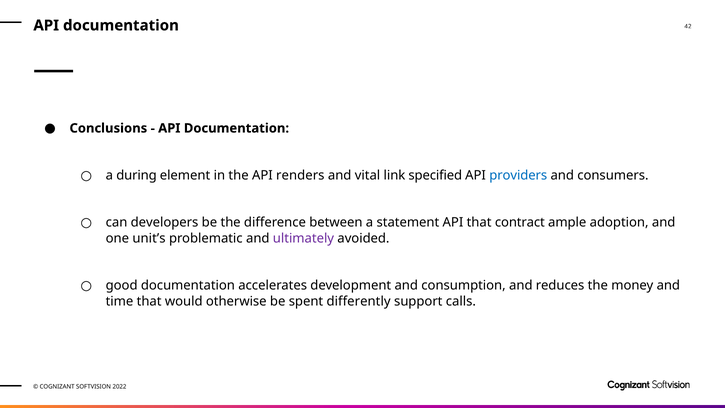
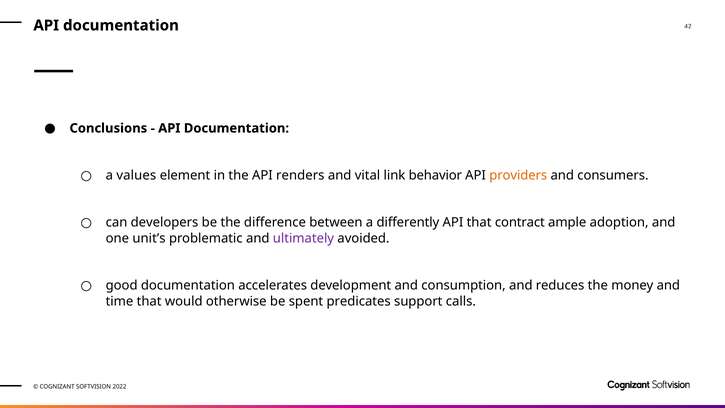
during: during -> values (136, 175)
specified: specified -> behavior (435, 175)
providers colour: blue -> orange (518, 175)
statement: statement -> differently (408, 223)
differently: differently -> predicates (359, 301)
